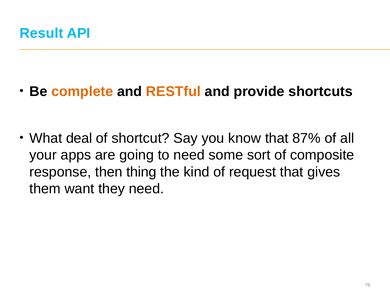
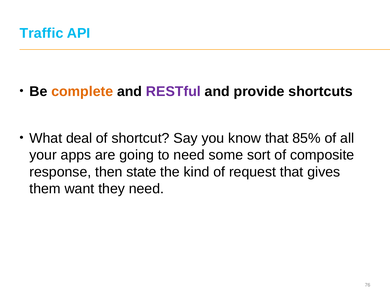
Result: Result -> Traffic (42, 33)
RESTful colour: orange -> purple (173, 92)
87%: 87% -> 85% (307, 138)
thing: thing -> state (141, 172)
